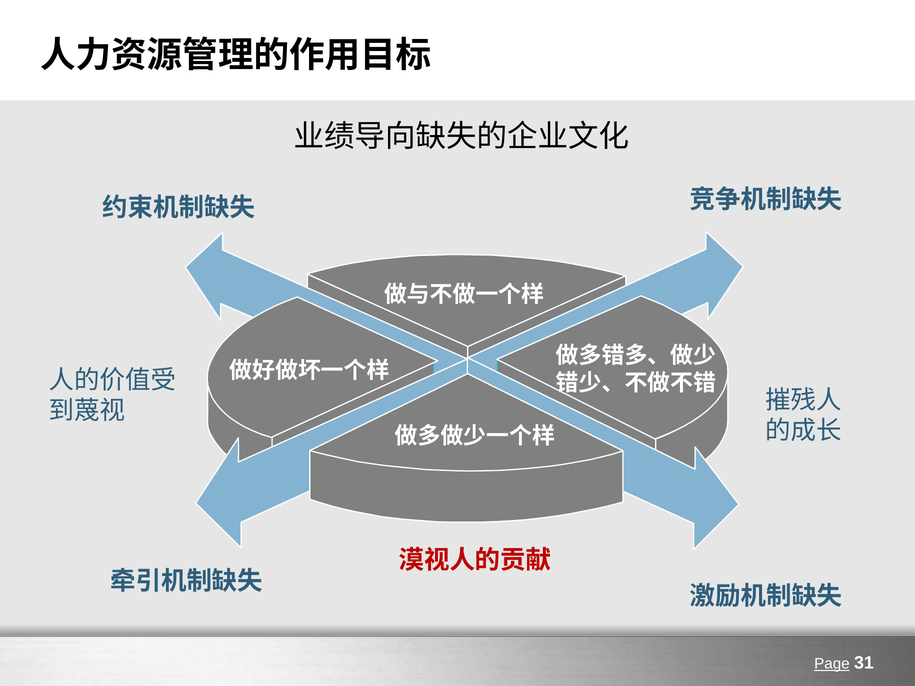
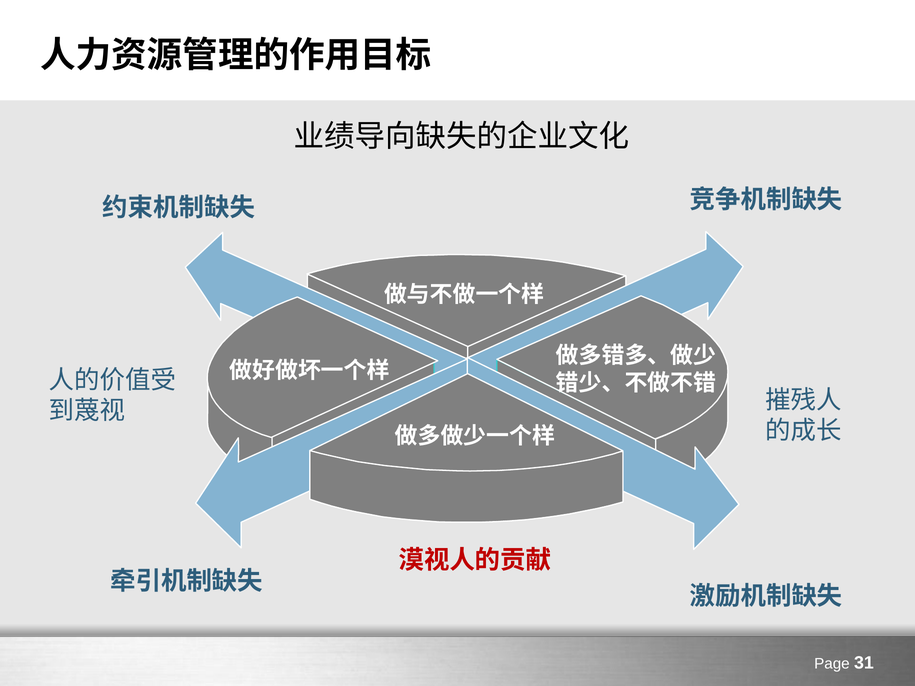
Page underline: present -> none (832, 664)
